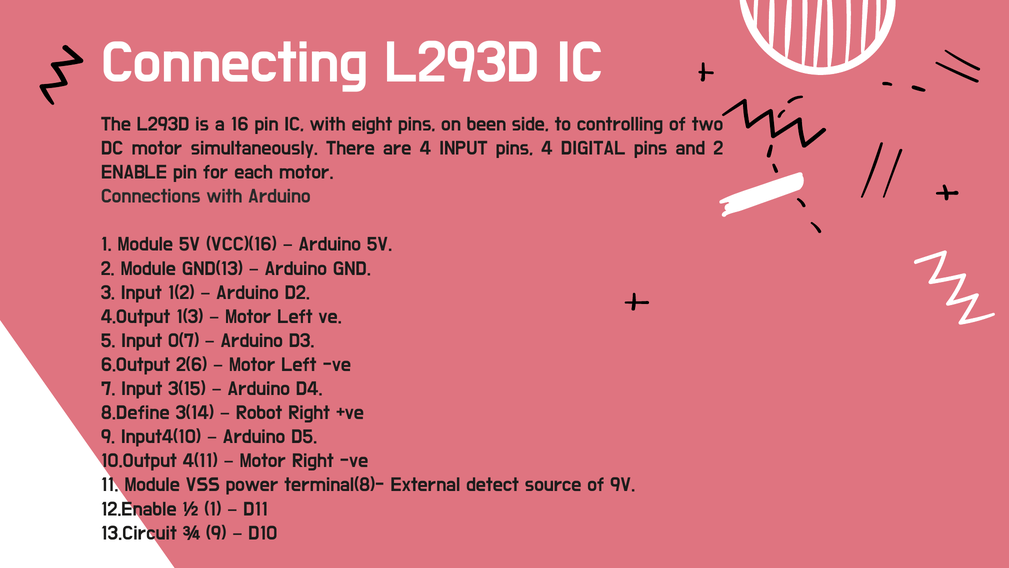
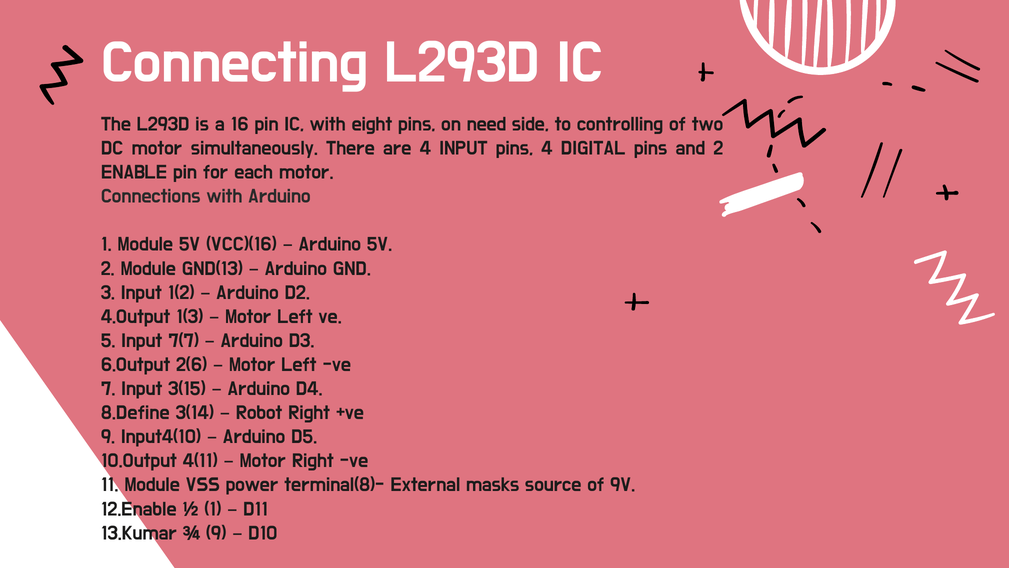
been: been -> need (486, 124)
0(7: 0(7 -> 7(7 (184, 340)
detect: detect -> masks (493, 485)
13.Circuit: 13.Circuit -> 13.Kumar (139, 533)
